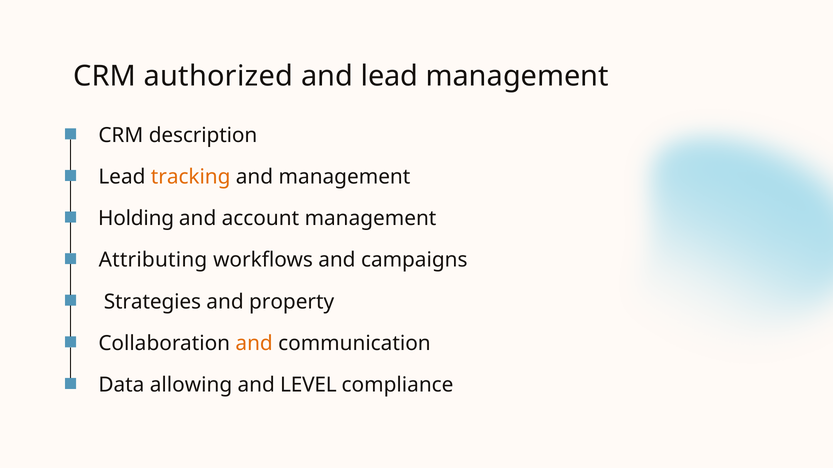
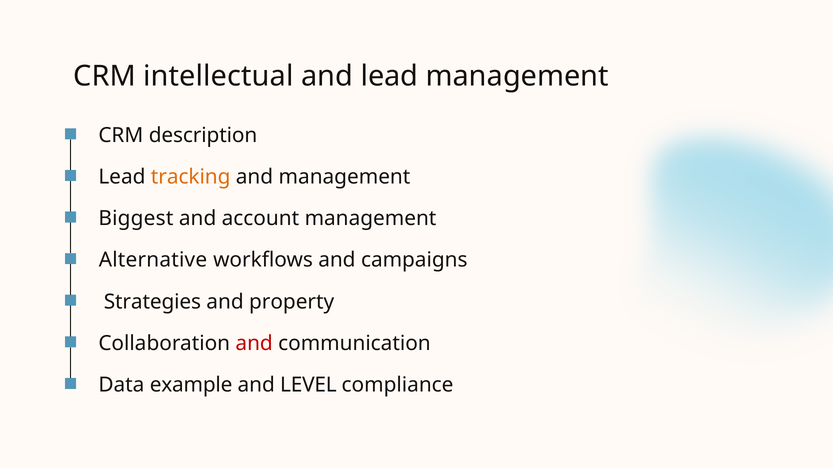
authorized: authorized -> intellectual (218, 76)
Holding: Holding -> Biggest (136, 219)
Attributing: Attributing -> Alternative (153, 260)
and colour: orange -> red (254, 344)
allowing: allowing -> example (191, 385)
